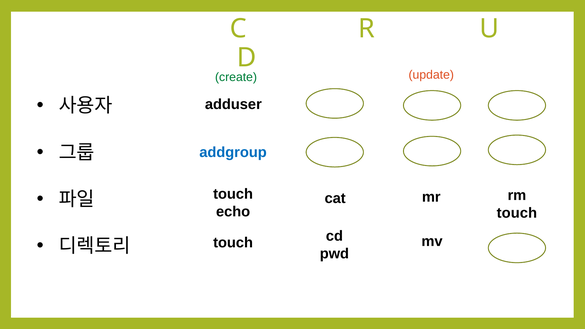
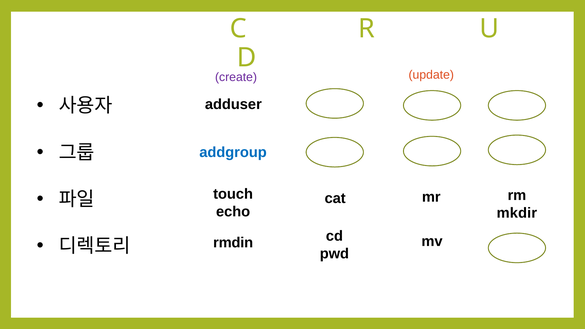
create colour: green -> purple (236, 77)
touch: touch -> mkdir (517, 213)
touch: touch -> rmdin (233, 243)
